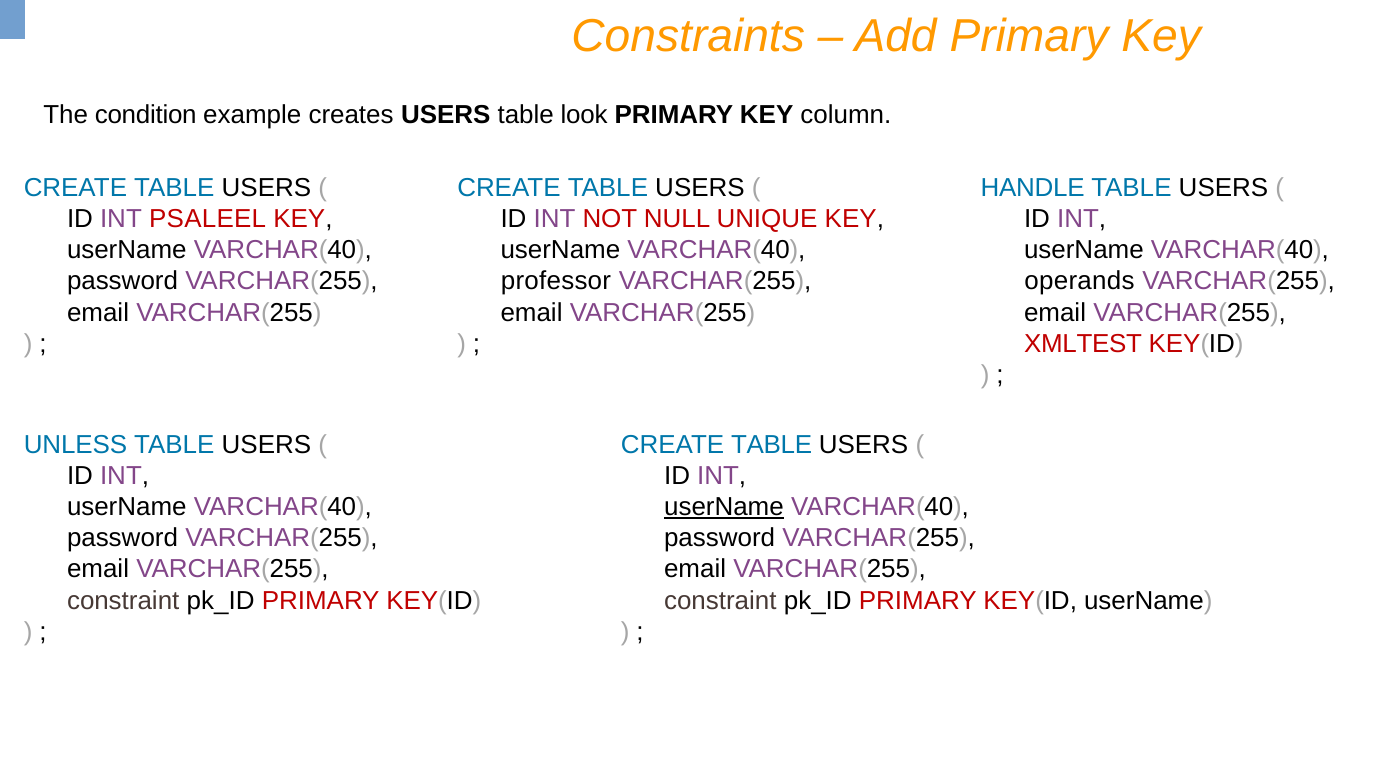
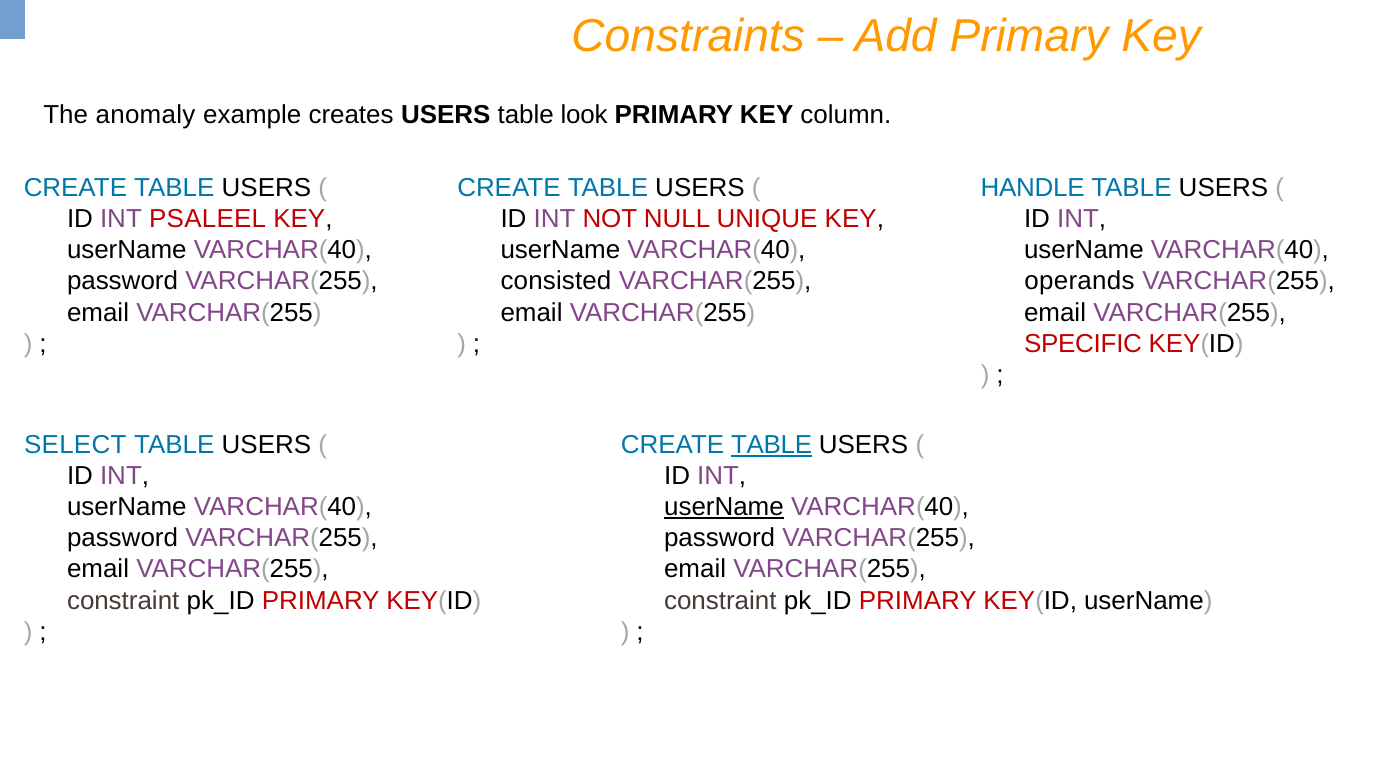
condition: condition -> anomaly (145, 115)
professor: professor -> consisted (556, 281)
XMLTEST: XMLTEST -> SPECIFIC (1083, 344)
UNLESS: UNLESS -> SELECT (75, 445)
TABLE underline: none -> present (772, 445)
